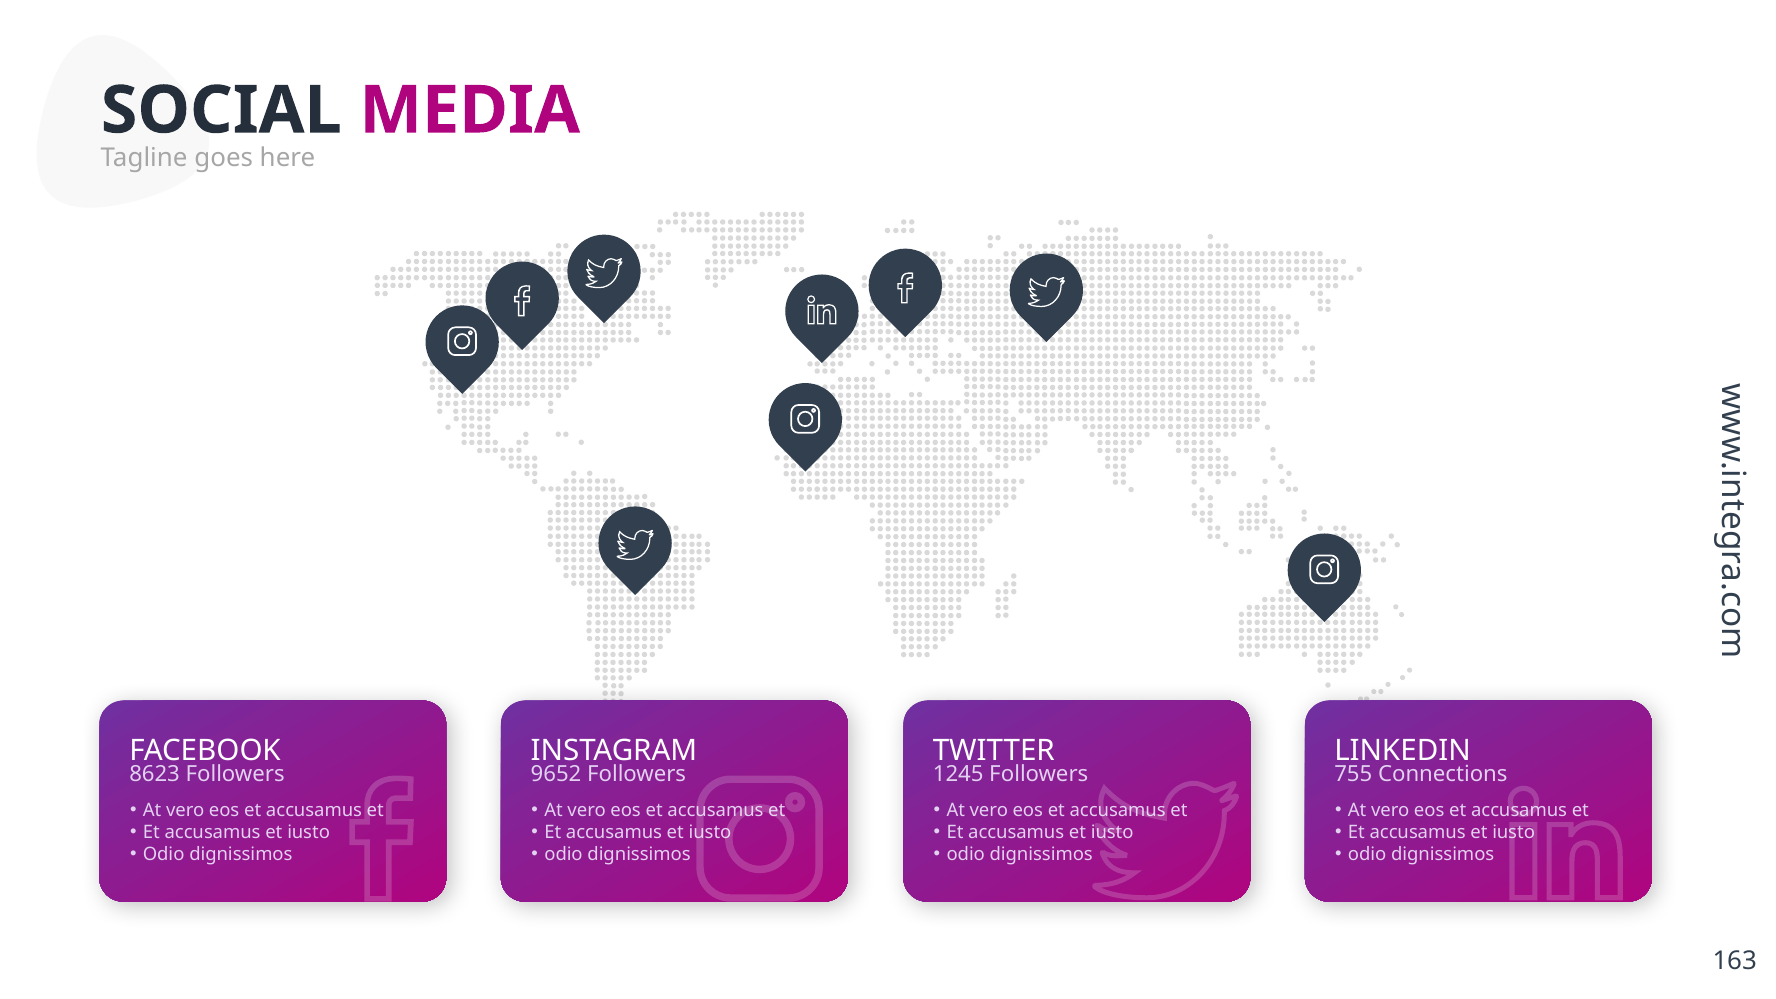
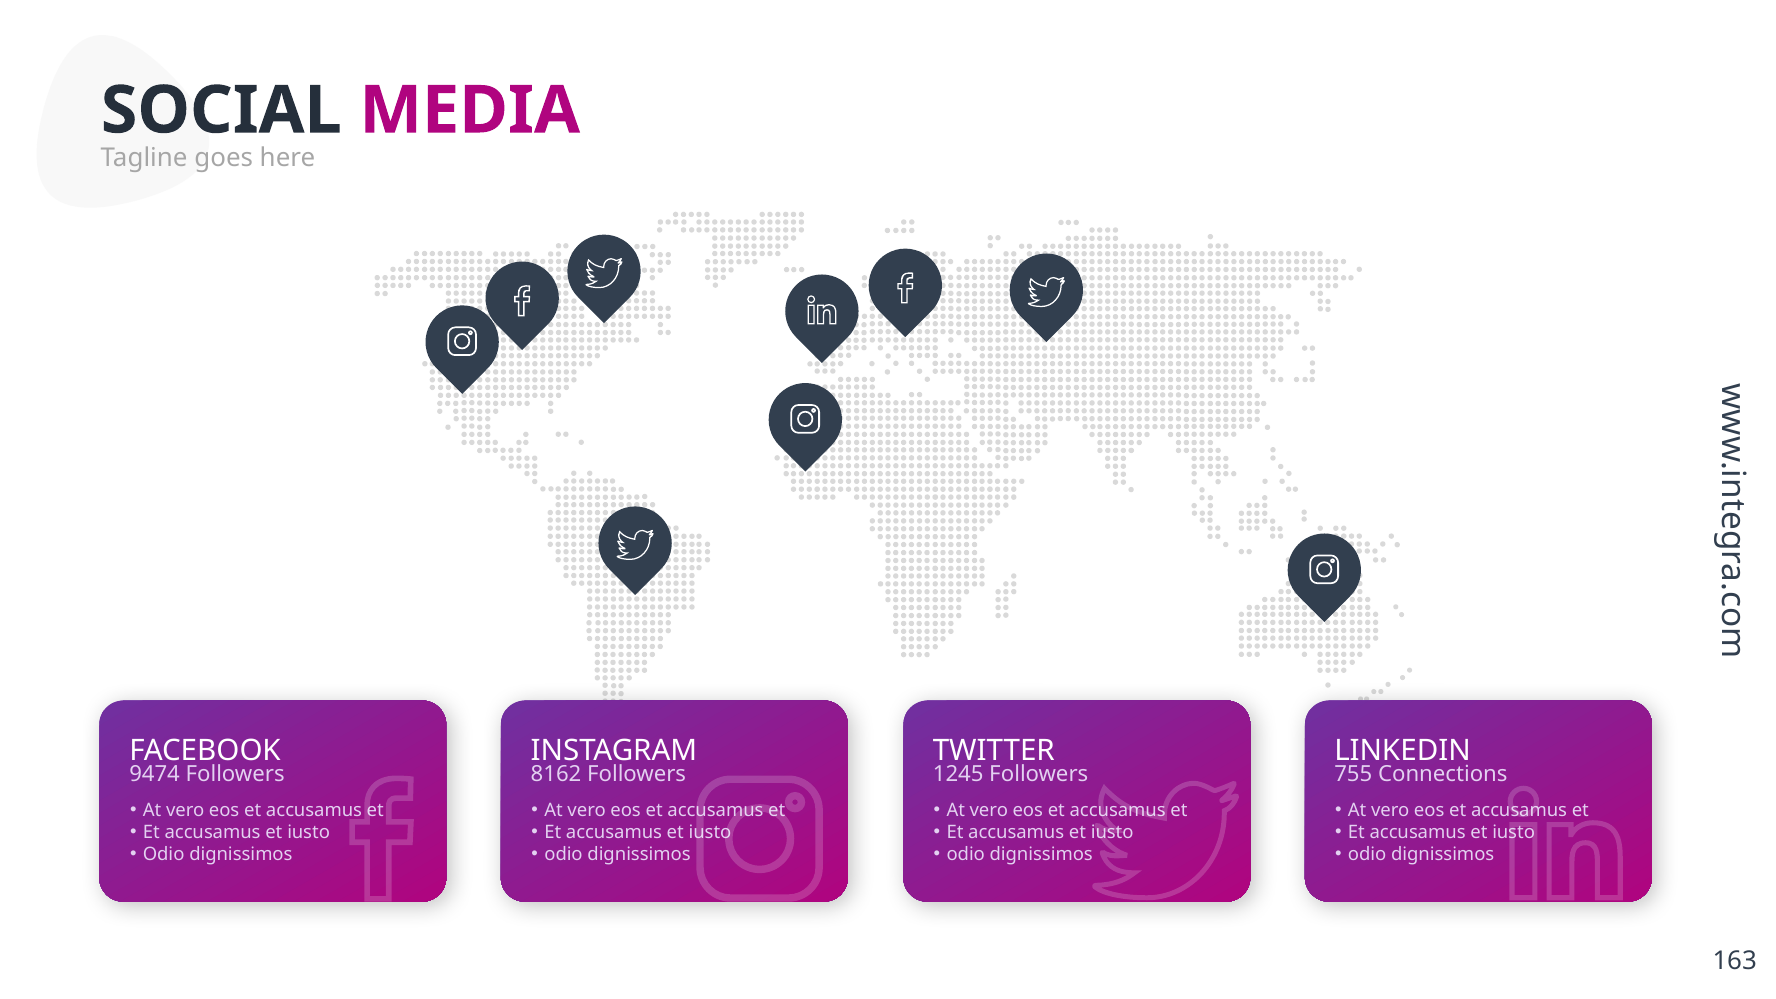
8623: 8623 -> 9474 (155, 774)
9652: 9652 -> 8162 (556, 774)
